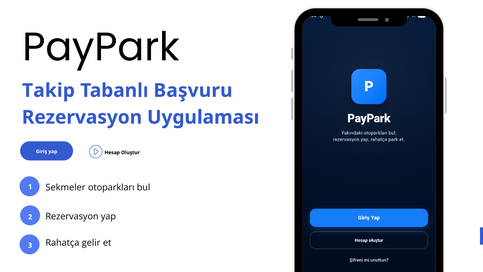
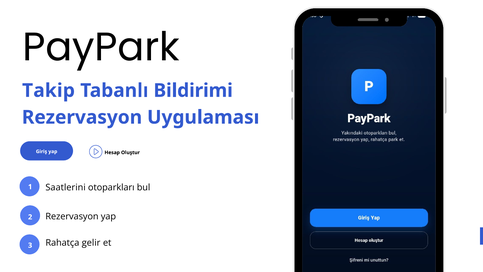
Başvuru: Başvuru -> Bildirimi (193, 90)
Sekmeler: Sekmeler -> Saatlerini (66, 187)
